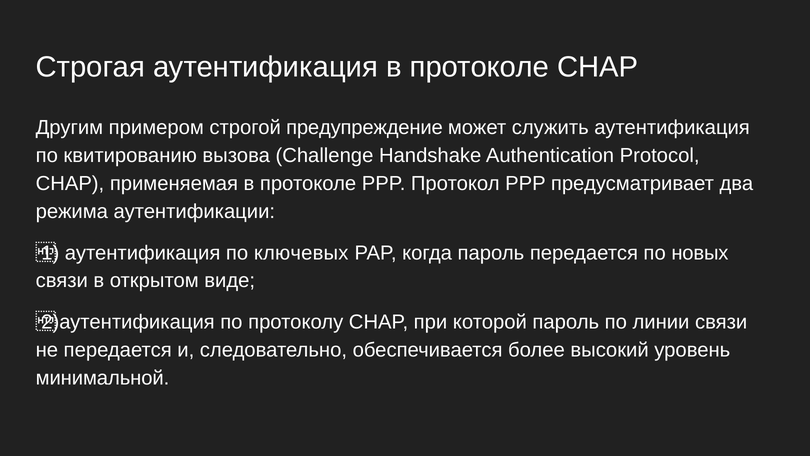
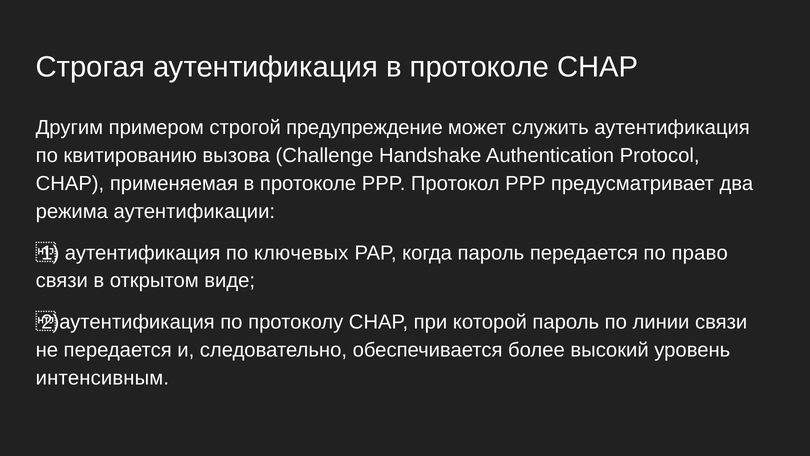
новых: новых -> право (700, 253)
минимальной: минимальной -> интенсивным (102, 378)
